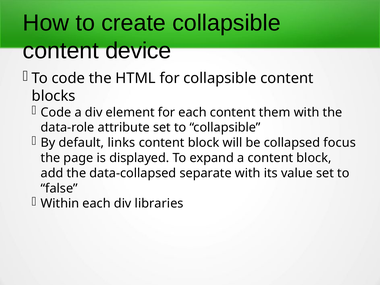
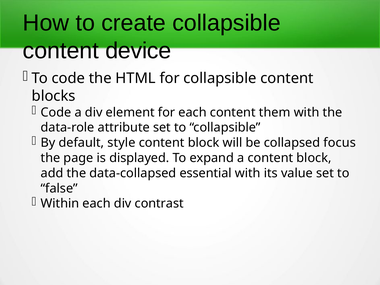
links: links -> style (121, 143)
separate: separate -> essential (206, 173)
libraries: libraries -> contrast (159, 204)
